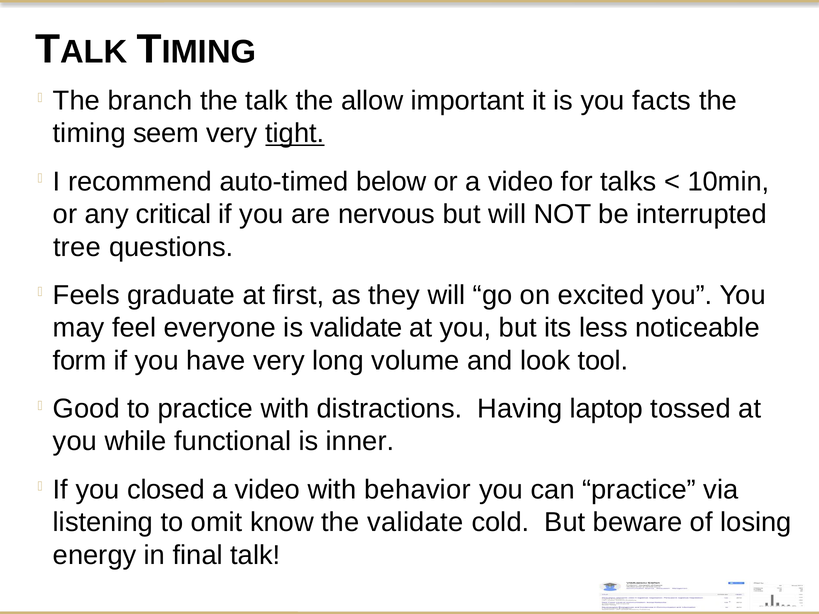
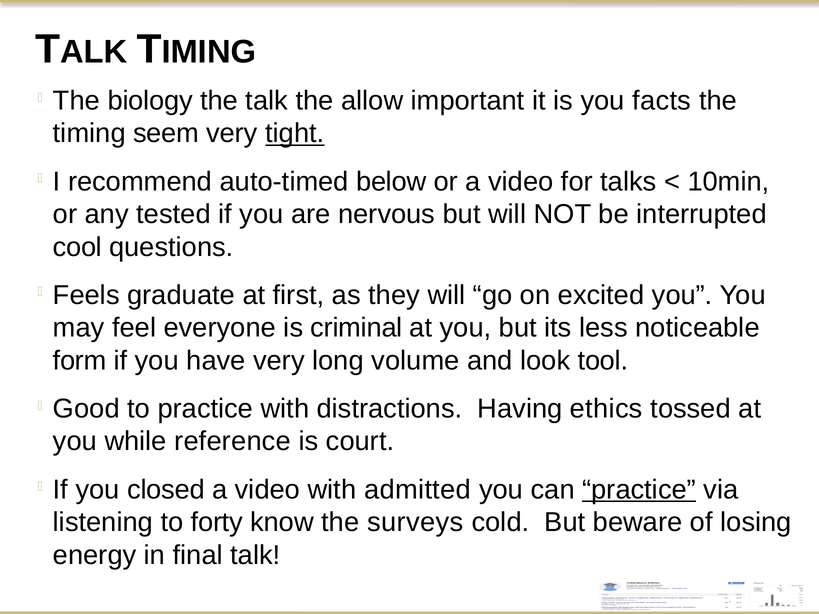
branch: branch -> biology (150, 101)
critical: critical -> tested (174, 214)
tree: tree -> cool (77, 247)
is validate: validate -> criminal (356, 328)
laptop: laptop -> ethics (606, 409)
functional: functional -> reference (233, 442)
inner: inner -> court (360, 442)
behavior: behavior -> admitted (418, 490)
practice underline: none -> present (639, 490)
omit: omit -> forty (217, 523)
the validate: validate -> surveys (415, 523)
